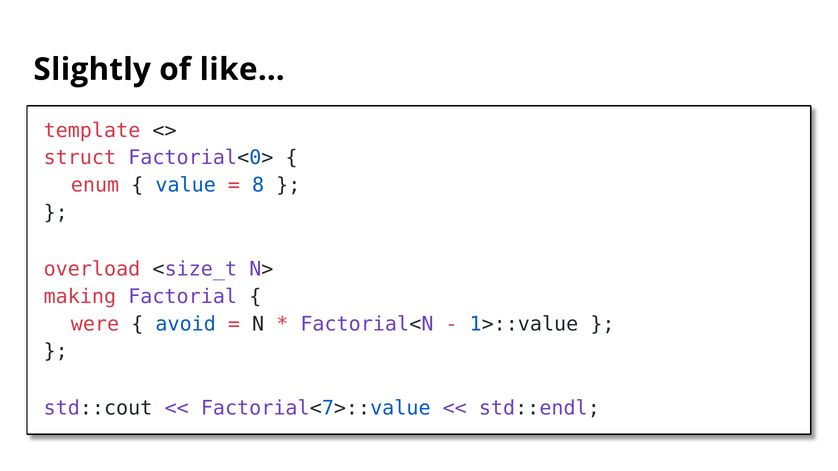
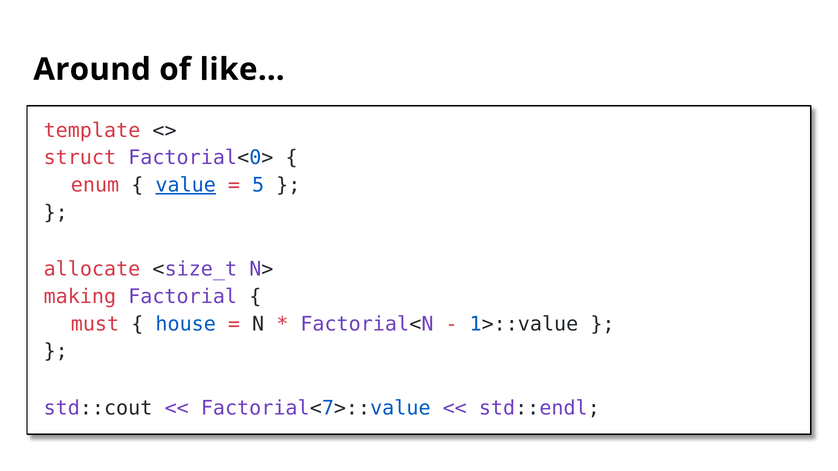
Slightly: Slightly -> Around (92, 70)
value underline: none -> present (186, 185)
8: 8 -> 5 (258, 185)
overload: overload -> allocate (92, 270)
were: were -> must (95, 324)
avoid: avoid -> house (186, 324)
